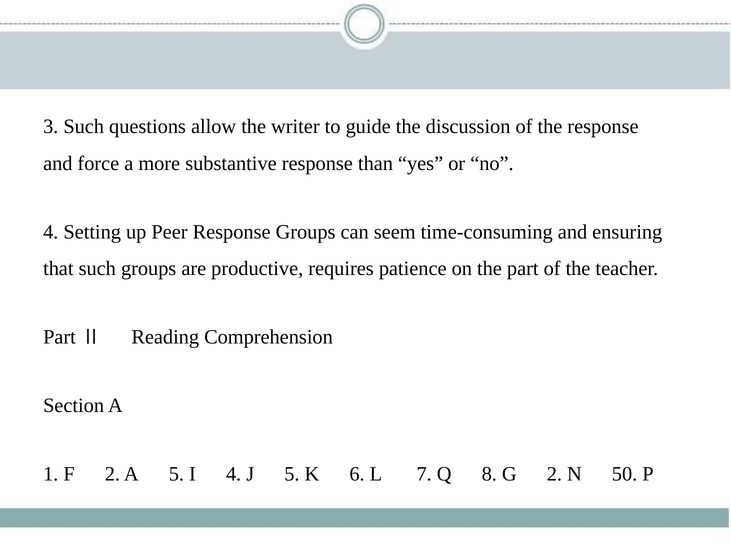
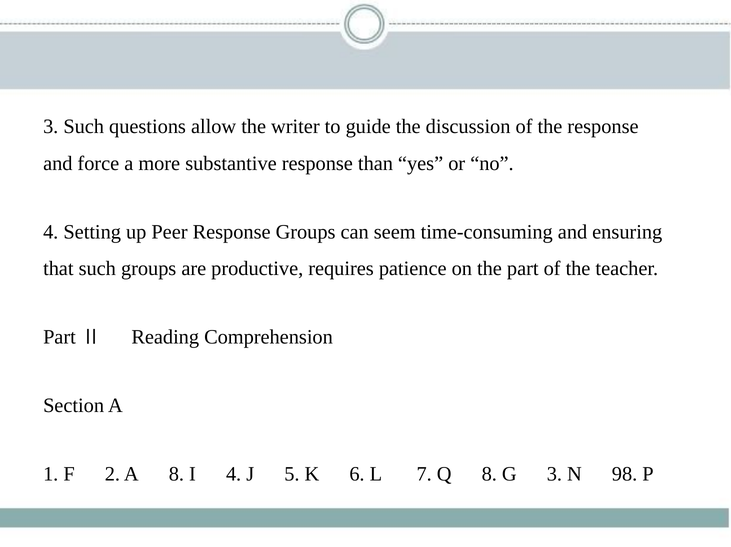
A 5: 5 -> 8 (176, 474)
G 2: 2 -> 3 (554, 474)
50: 50 -> 98 (625, 474)
